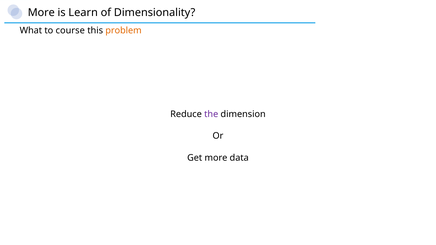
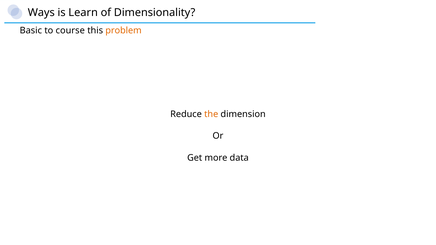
More: More -> Ways (41, 13)
What: What -> Basic (31, 31)
the colour: purple -> orange (211, 114)
